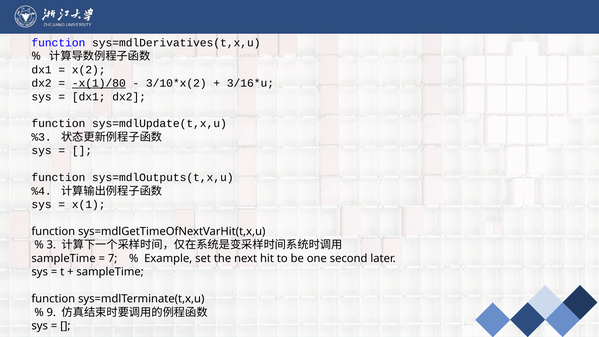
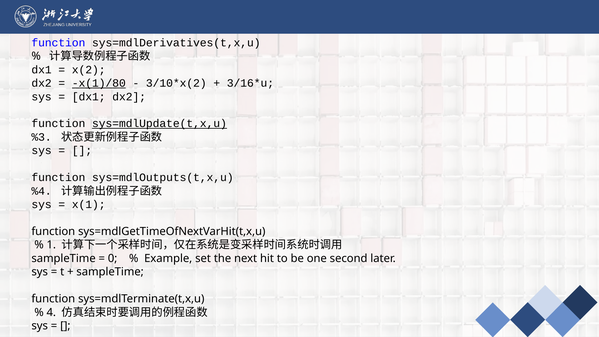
sys=mdlUpdate(t,x,u underline: none -> present (159, 124)
3: 3 -> 1 (51, 245)
7: 7 -> 0 (113, 258)
9: 9 -> 4 (51, 312)
